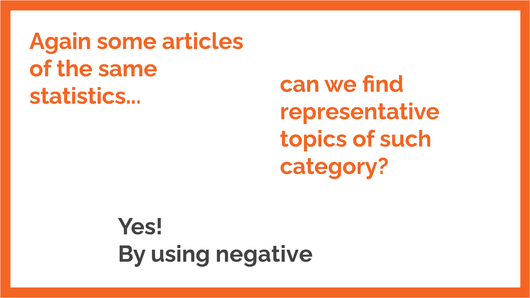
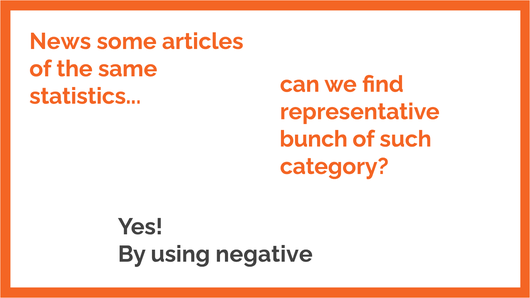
Again: Again -> News (60, 41)
topics: topics -> bunch (314, 139)
